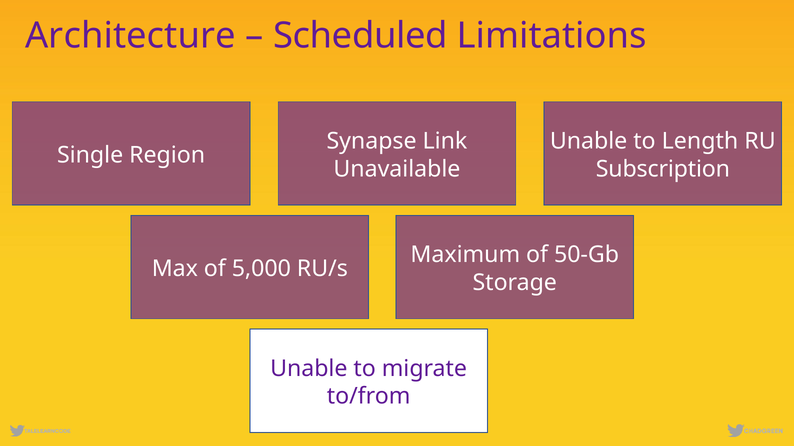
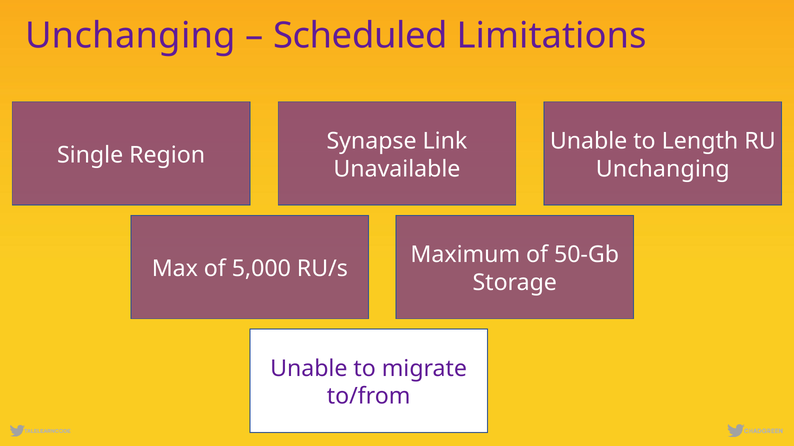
Architecture: Architecture -> Unchanging (130, 36)
Subscription: Subscription -> Unchanging (663, 169)
